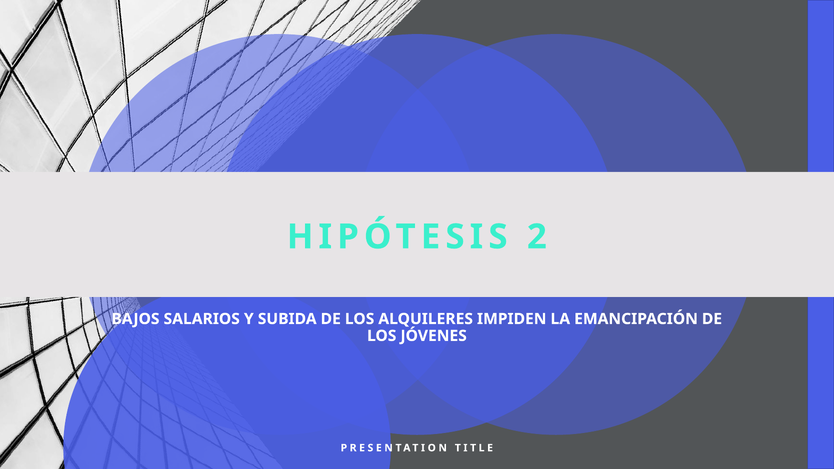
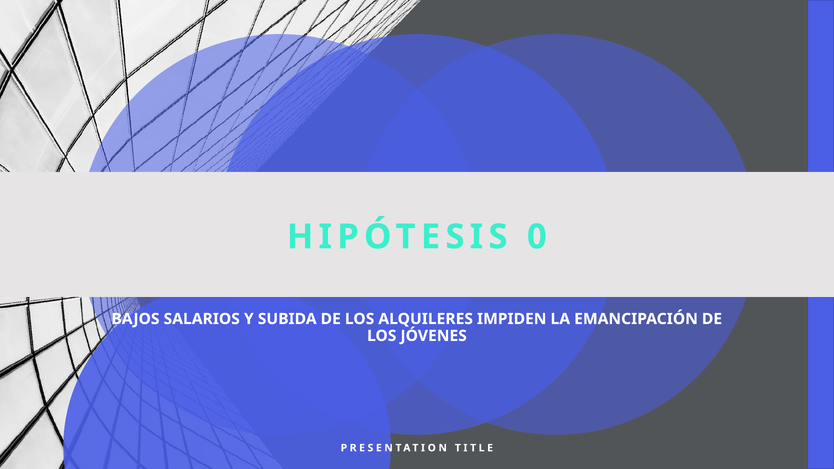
2: 2 -> 0 (537, 237)
